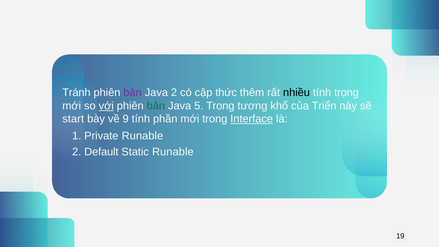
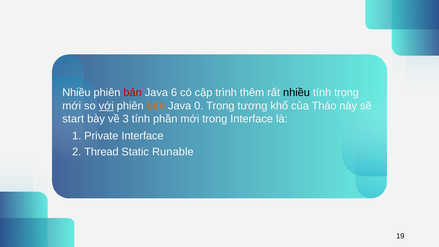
Tránh: Tránh -> Nhiều (76, 93)
bản colour: purple -> red (133, 93)
Java 2: 2 -> 6 (174, 93)
thức: thức -> trình (226, 93)
bản colour: green -> orange (156, 106)
5: 5 -> 0 (199, 106)
Triển: Triển -> Tháo (324, 106)
9: 9 -> 3 (126, 119)
Interface underline: present -> none (252, 119)
Private Runable: Runable -> Interface (143, 136)
Default: Default -> Thread (101, 152)
